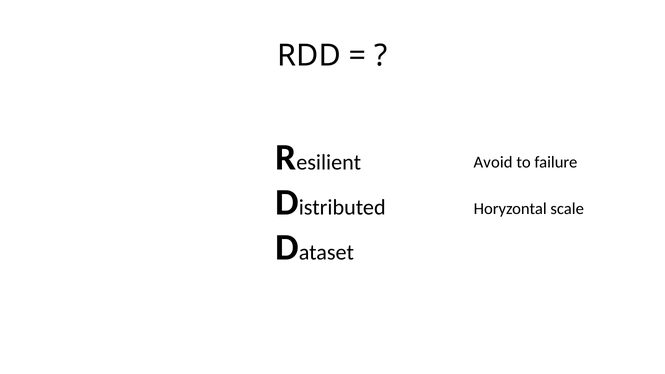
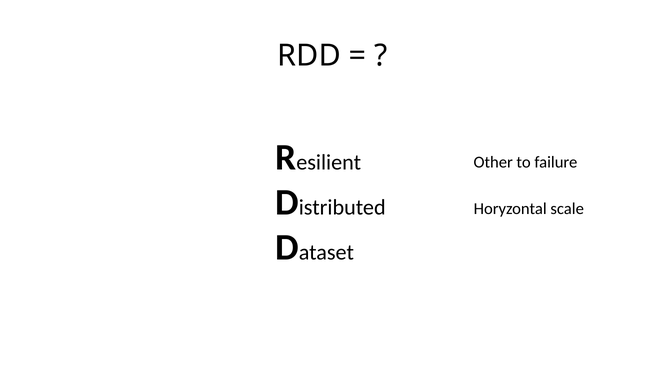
Avoid: Avoid -> Other (493, 162)
